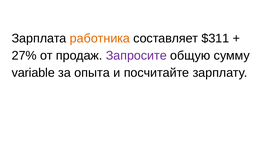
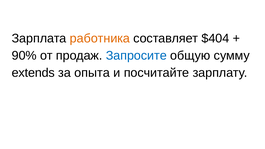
$311: $311 -> $404 (215, 38)
27%: 27% -> 90% (24, 56)
Запросите colour: purple -> blue (136, 56)
variable: variable -> extends (33, 73)
